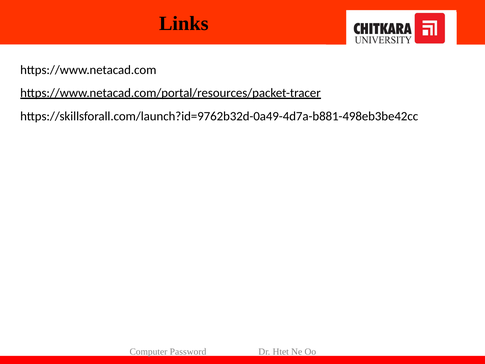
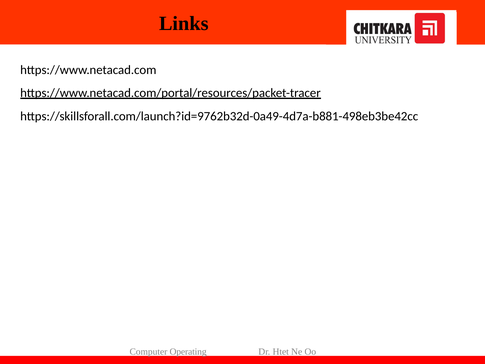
Password: Password -> Operating (188, 351)
